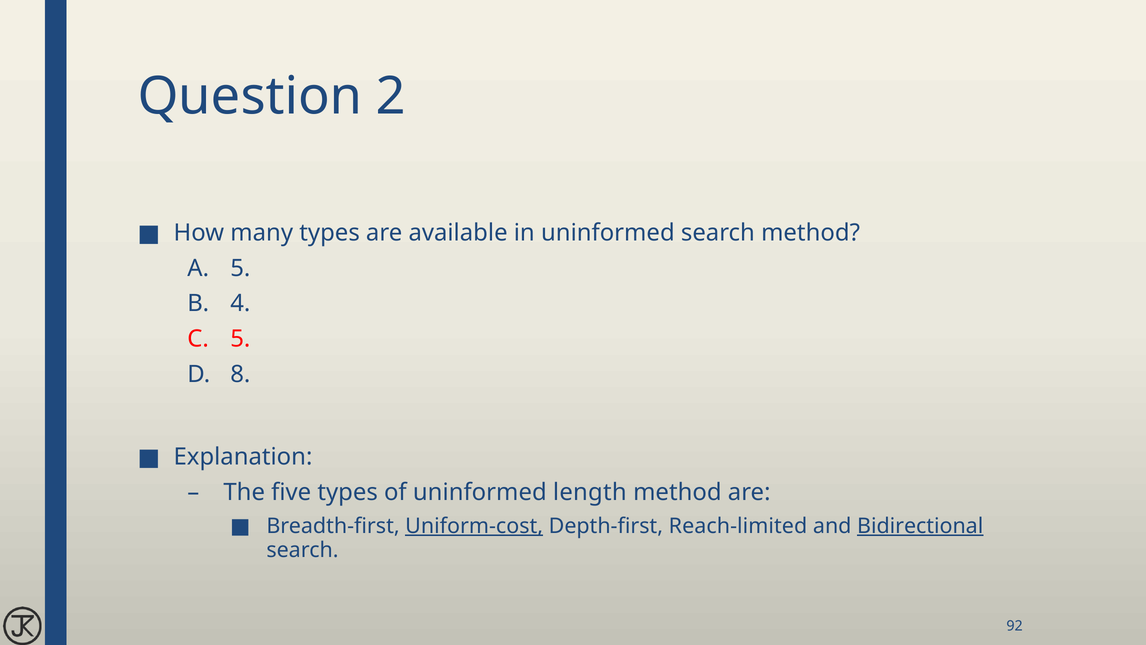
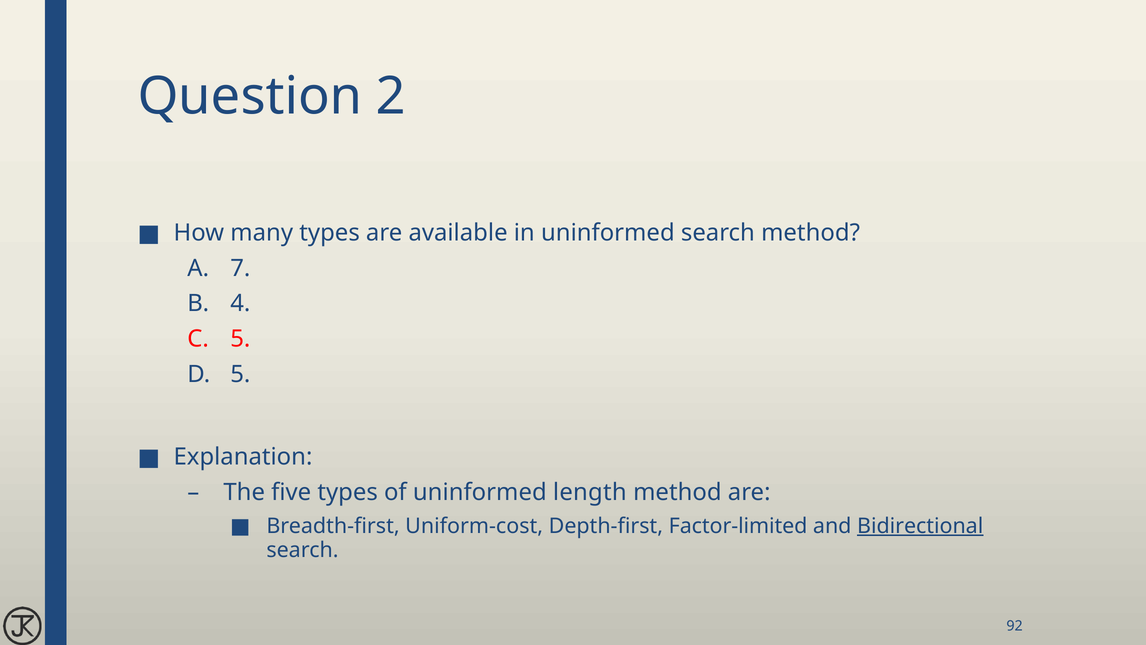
5: 5 -> 7 (240, 268)
8: 8 -> 5 (240, 374)
Uniform-cost underline: present -> none (474, 526)
Reach-limited: Reach-limited -> Factor-limited (738, 526)
